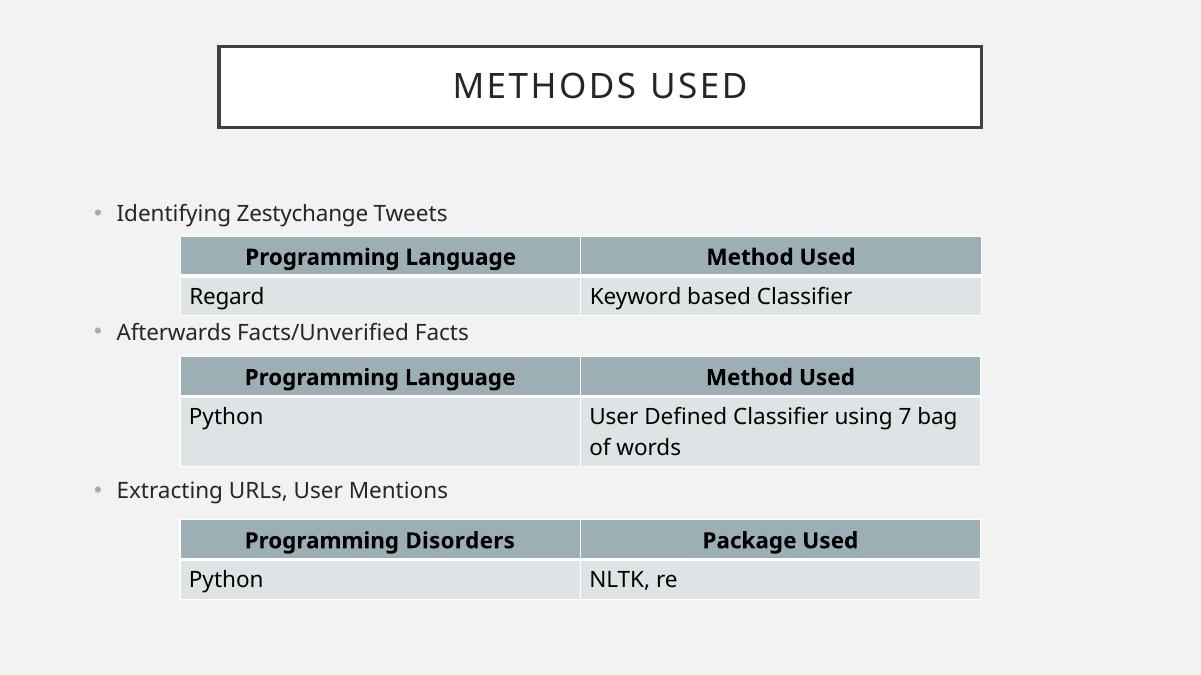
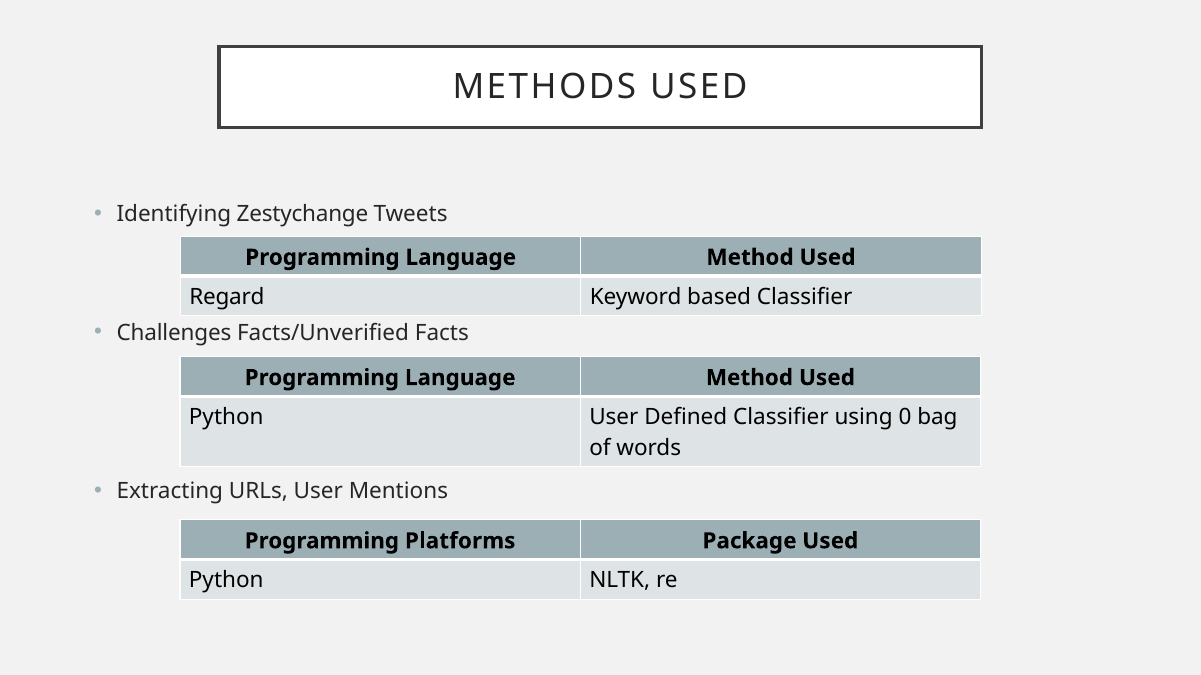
Afterwards: Afterwards -> Challenges (174, 333)
7: 7 -> 0 (905, 418)
Disorders: Disorders -> Platforms (460, 541)
